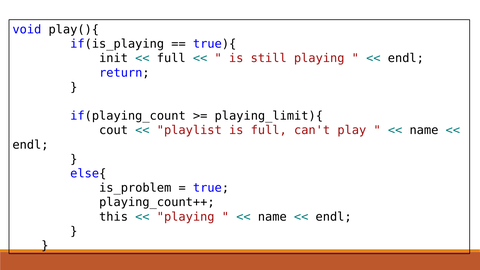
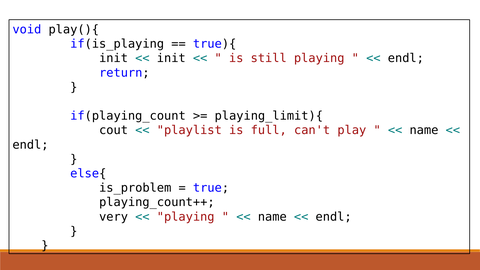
full: full -> init (171, 58)
this: this -> very (114, 217)
